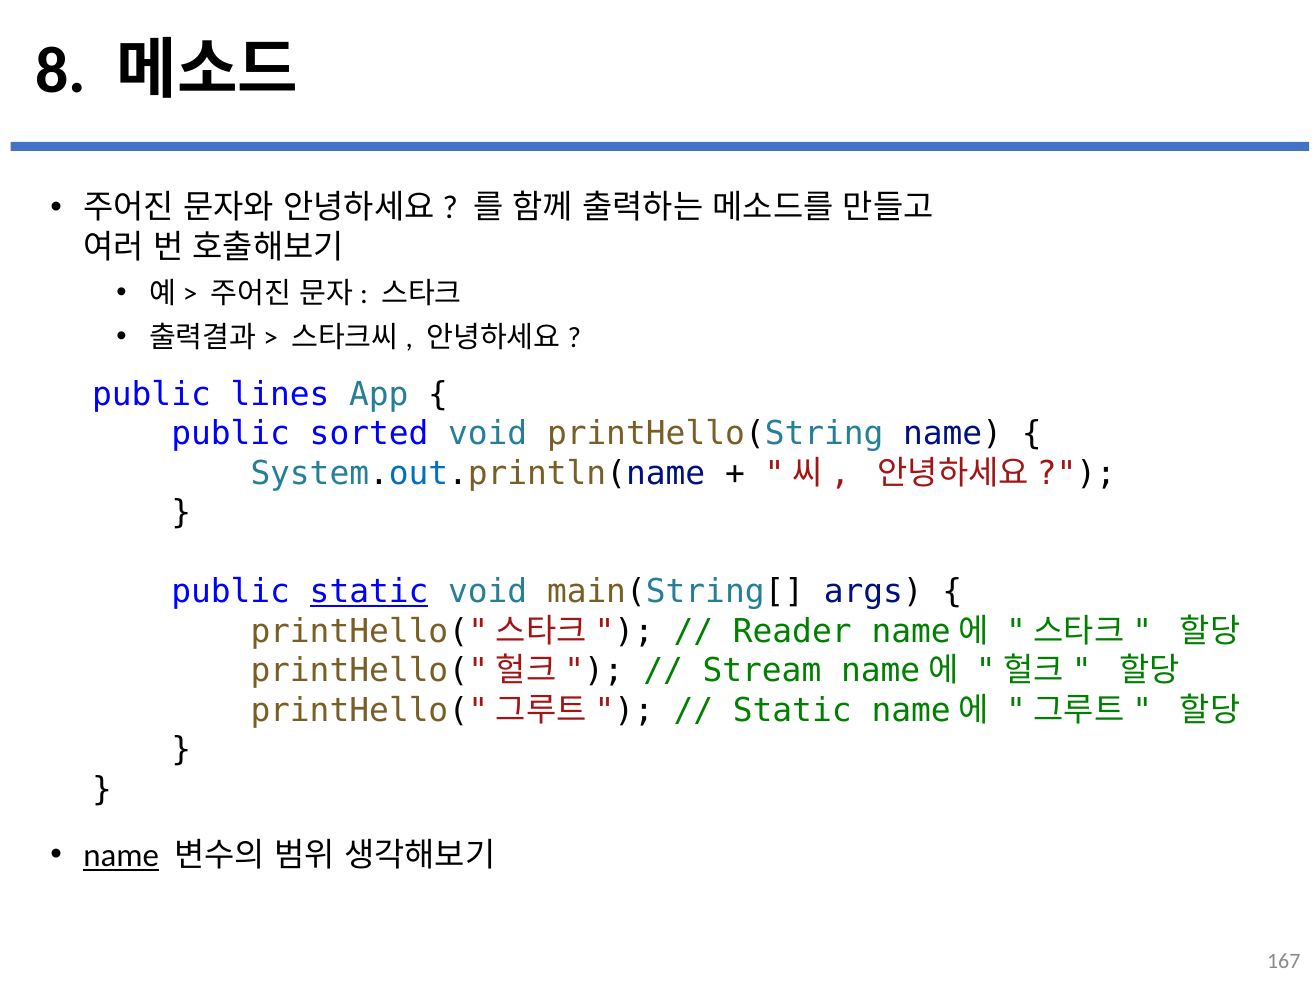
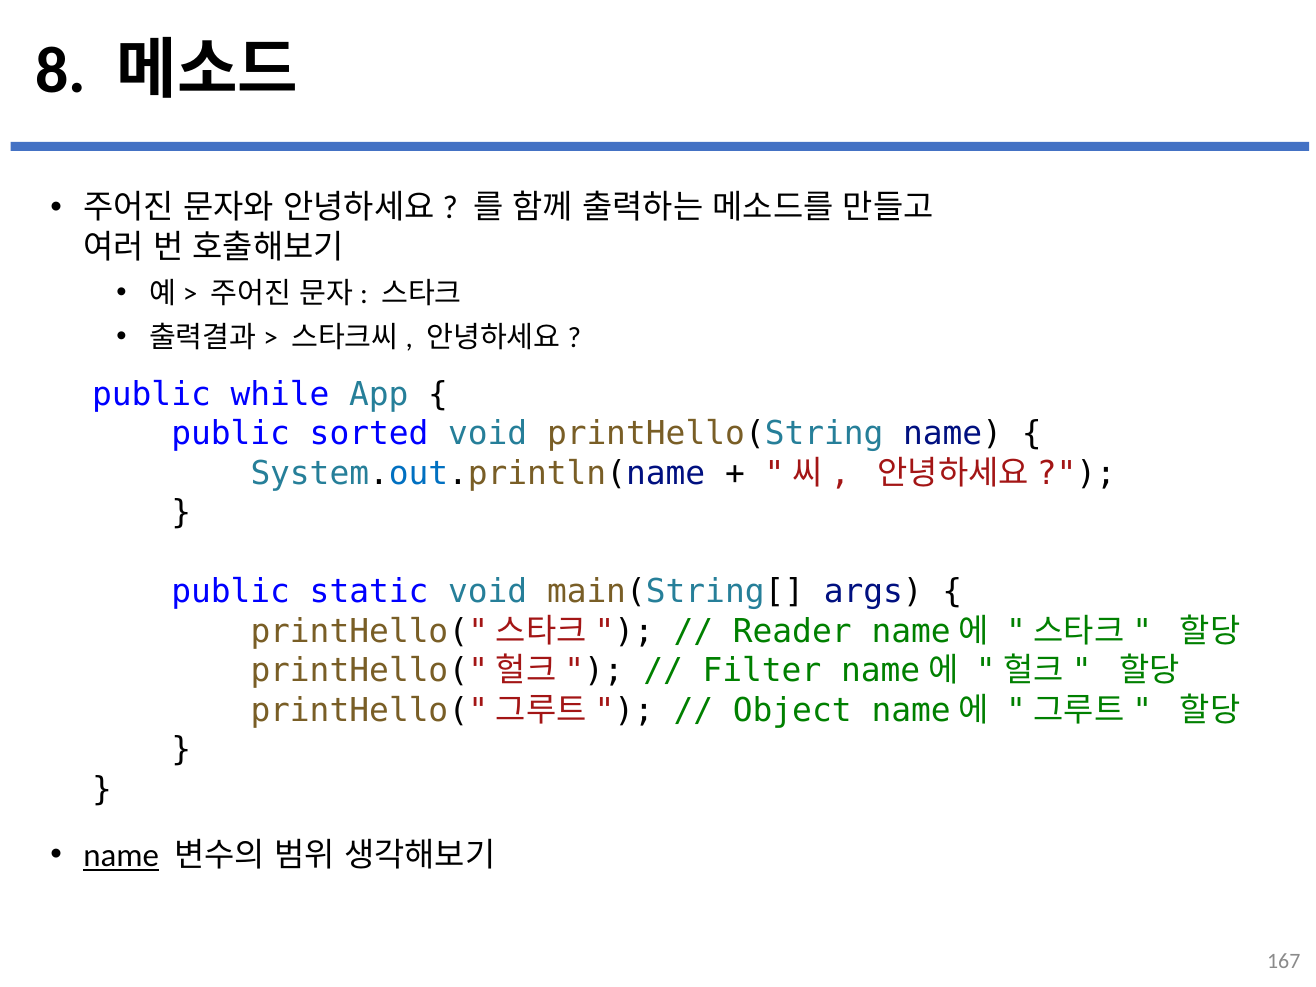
lines: lines -> while (280, 395)
static underline: present -> none (369, 592)
Stream: Stream -> Filter (762, 671)
Static: Static -> Object (792, 710)
